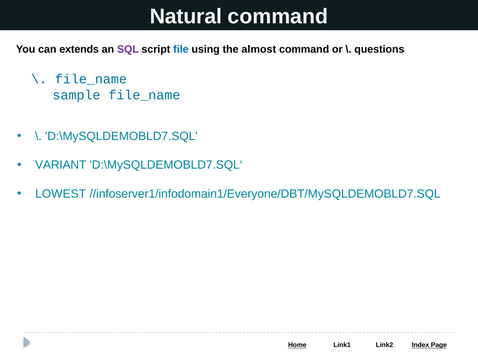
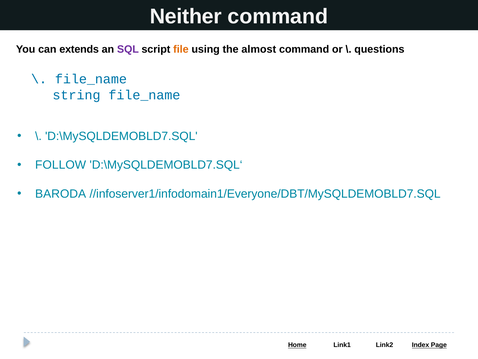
Natural: Natural -> Neither (186, 17)
file colour: blue -> orange (181, 49)
sample: sample -> string (77, 95)
VARIANT: VARIANT -> FOLLOW (61, 165)
LOWEST: LOWEST -> BARODA (61, 193)
